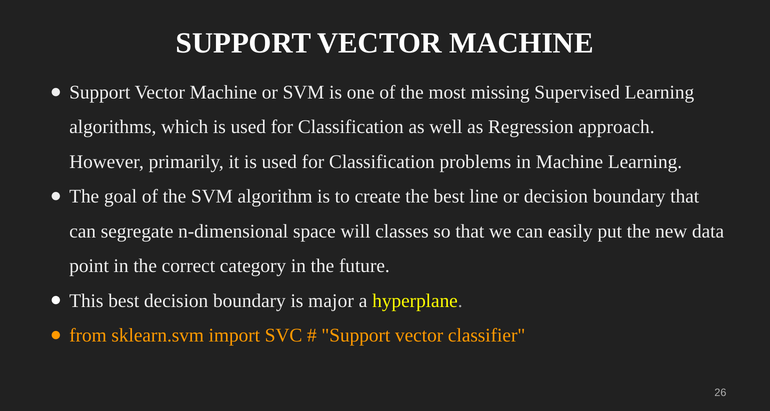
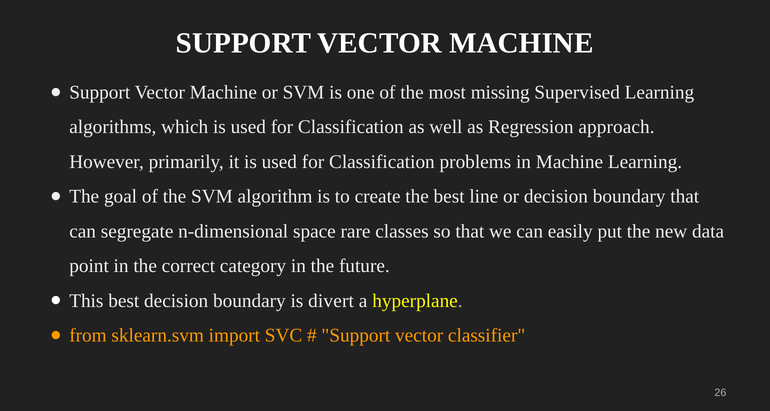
will: will -> rare (356, 231)
major: major -> divert (331, 300)
